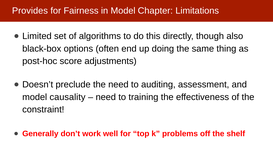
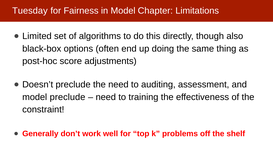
Provides: Provides -> Tuesday (30, 11)
model causality: causality -> preclude (68, 97)
